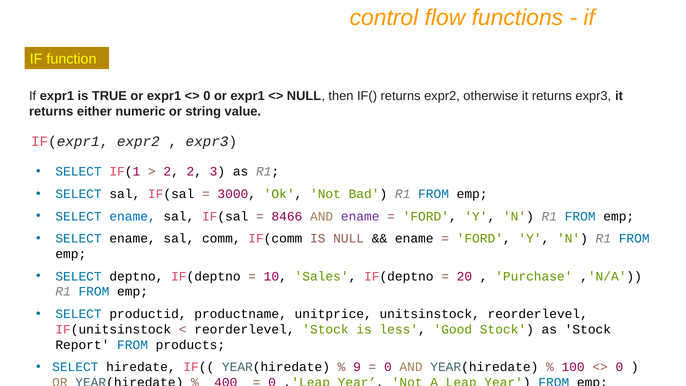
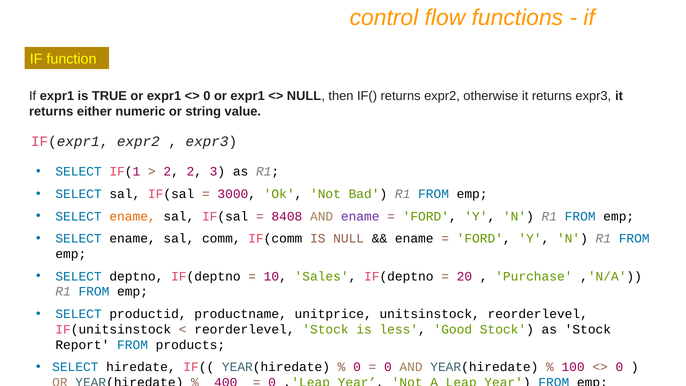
ename colour: blue -> orange (133, 216)
8466: 8466 -> 8408 (287, 216)
9: 9 -> 0 (357, 367)
